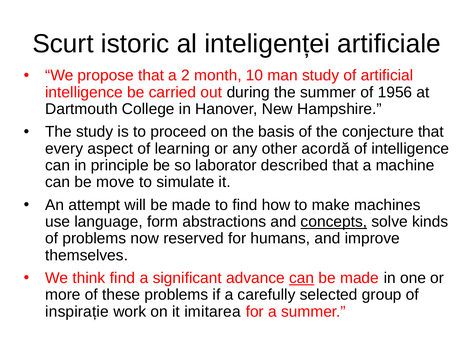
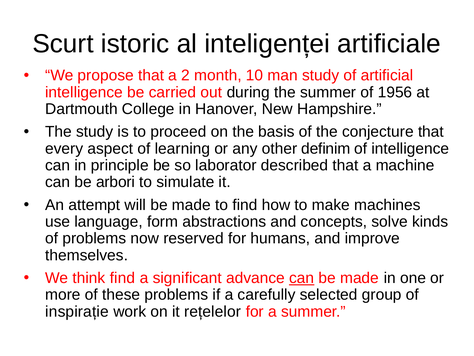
acordă: acordă -> definim (326, 148)
move: move -> arbori (116, 182)
concepts underline: present -> none (334, 221)
imitarea: imitarea -> rețelelor (213, 311)
